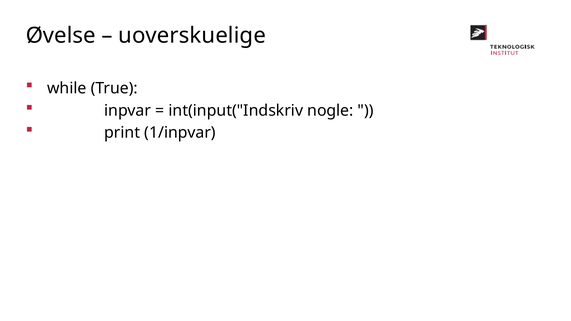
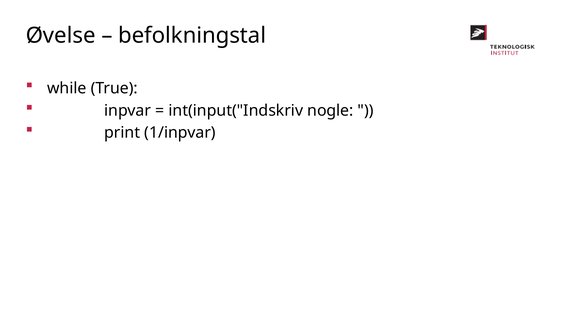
uoverskuelige: uoverskuelige -> befolkningstal (192, 36)
